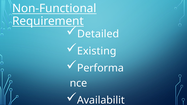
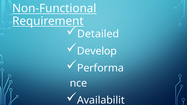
Existing: Existing -> Develop (97, 51)
